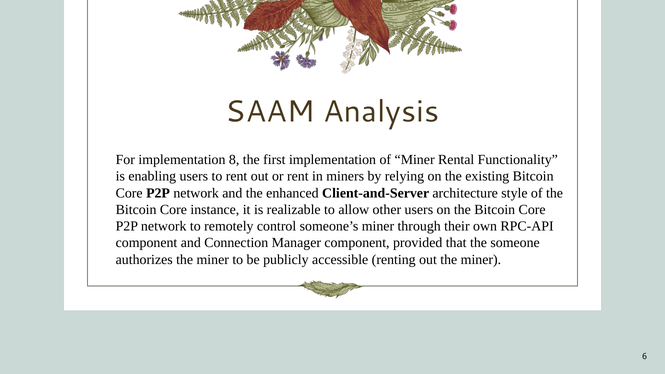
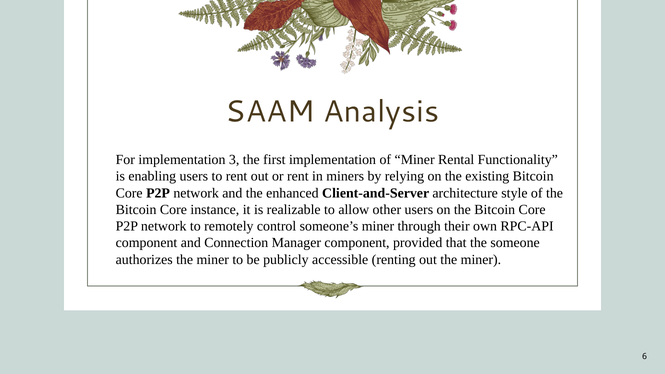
8: 8 -> 3 (234, 160)
